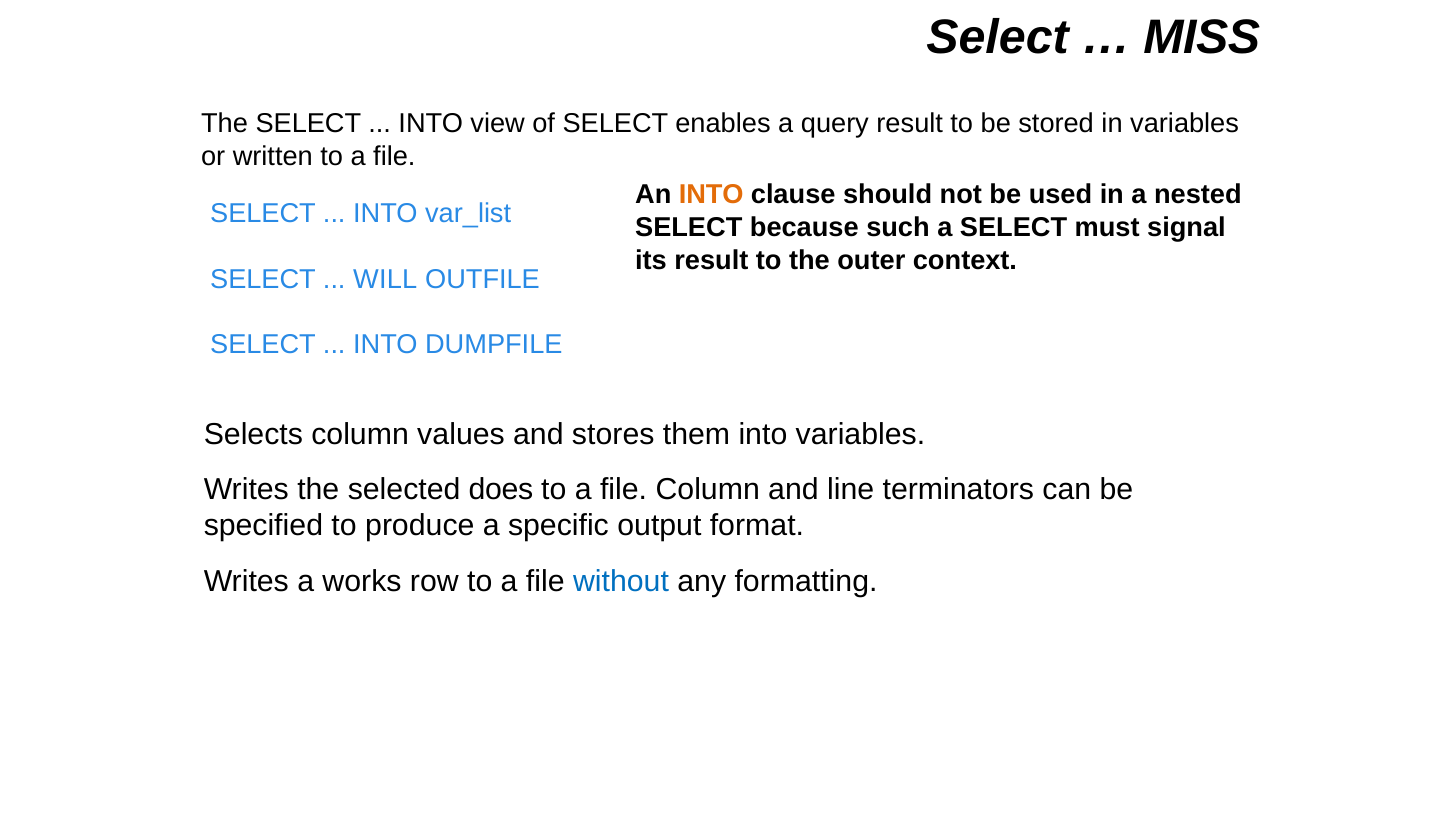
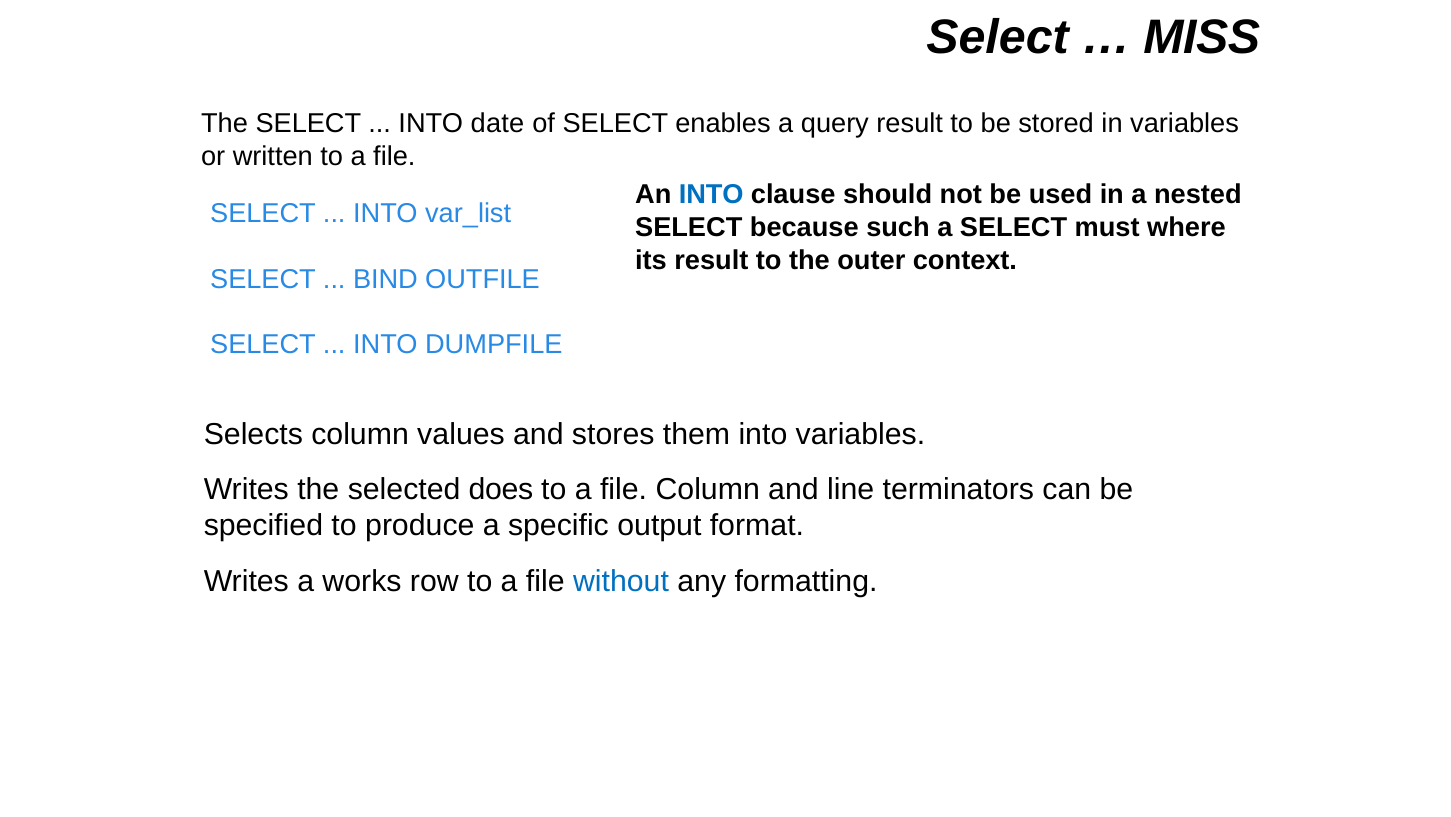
view: view -> date (497, 123)
INTO colour: orange -> blue (711, 195)
signal: signal -> where (1186, 227)
WILL: WILL -> BIND (385, 279)
